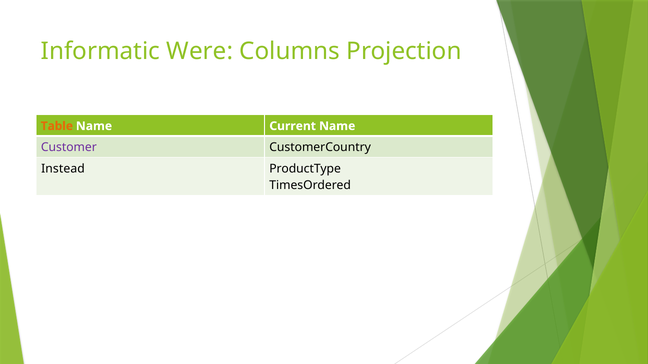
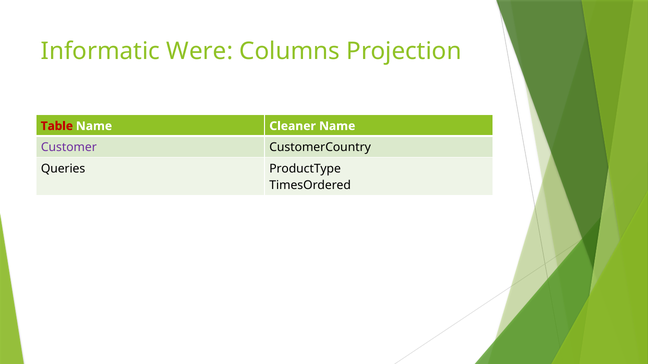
Table colour: orange -> red (57, 126)
Current: Current -> Cleaner (293, 126)
Instead: Instead -> Queries (63, 169)
